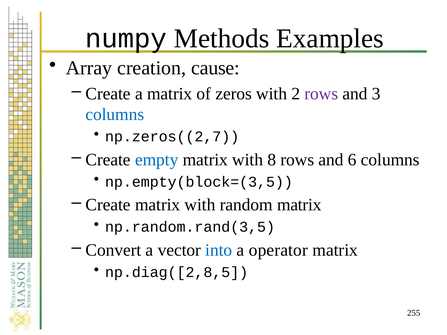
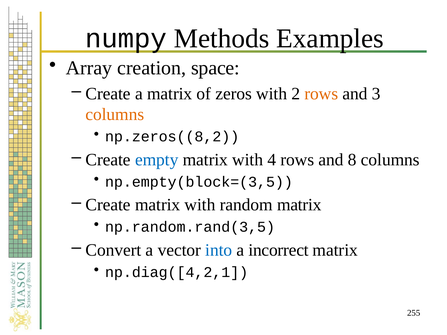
cause: cause -> space (215, 68)
rows colour: purple -> orange (321, 94)
columns colour: blue -> orange (115, 115)
np.zeros((2,7: np.zeros((2,7 -> np.zeros((8,2 (172, 137)
8: 8 -> 4 (272, 160)
6: 6 -> 8 (352, 160)
operator: operator -> incorrect (279, 250)
np.diag([2,8,5: np.diag([2,8,5 -> np.diag([4,2,1 (177, 272)
